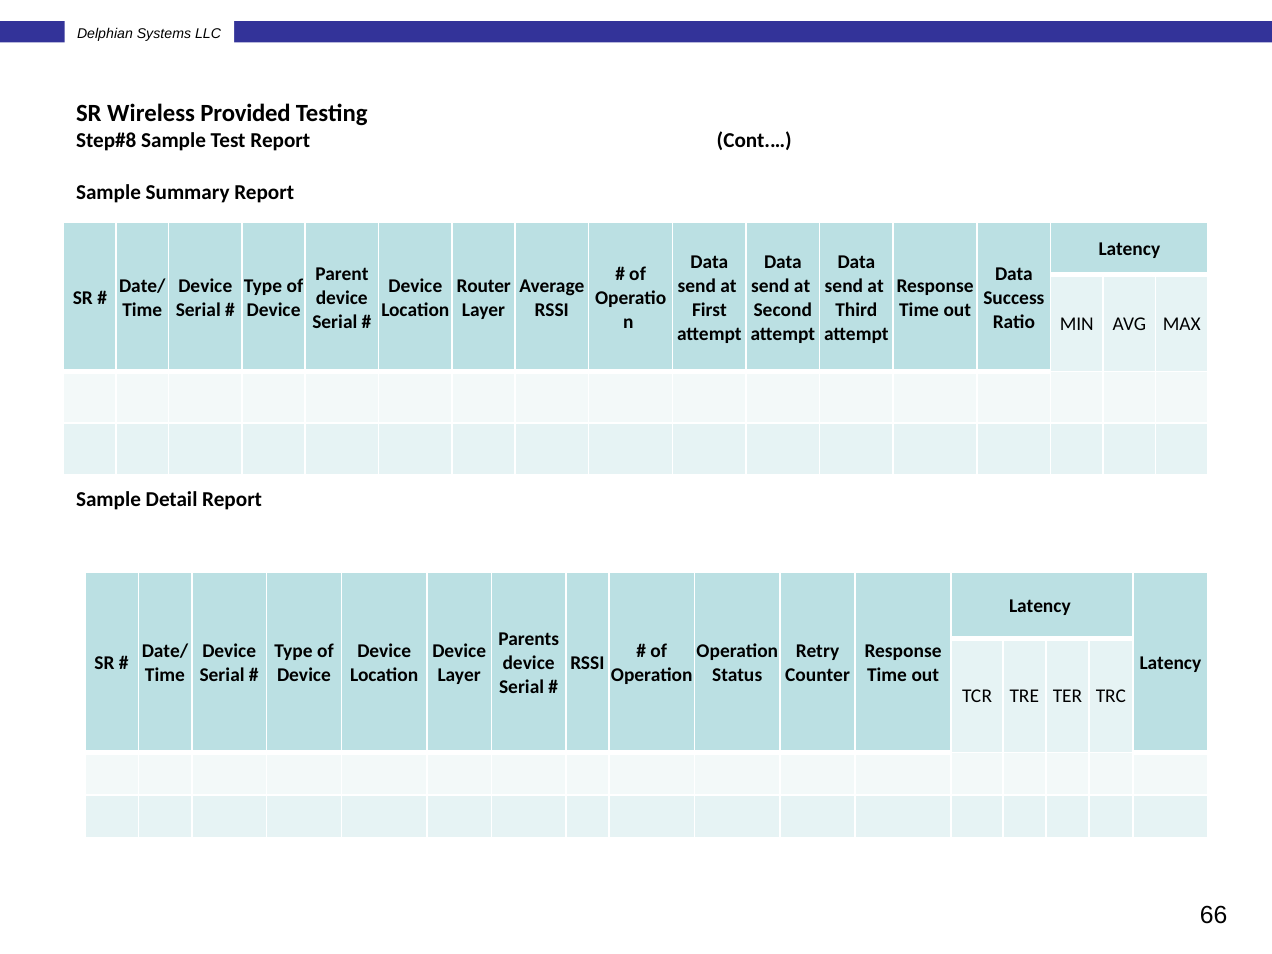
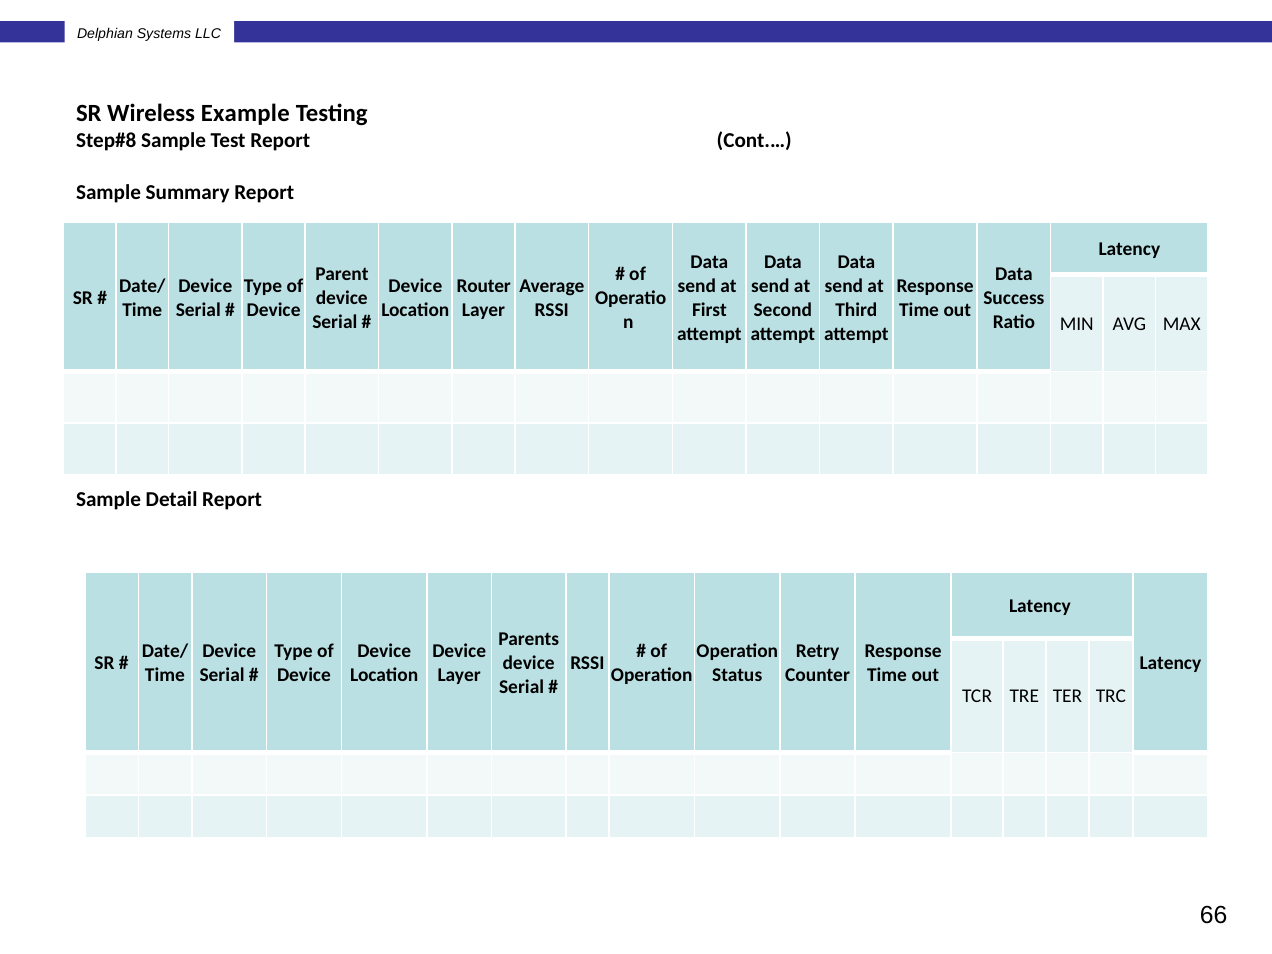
Provided: Provided -> Example (245, 114)
